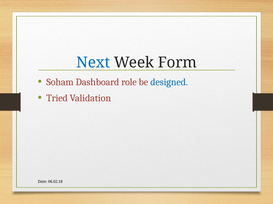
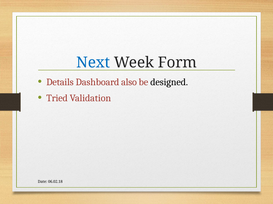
Soham: Soham -> Details (60, 82)
role: role -> also (129, 82)
designed colour: blue -> black (169, 82)
